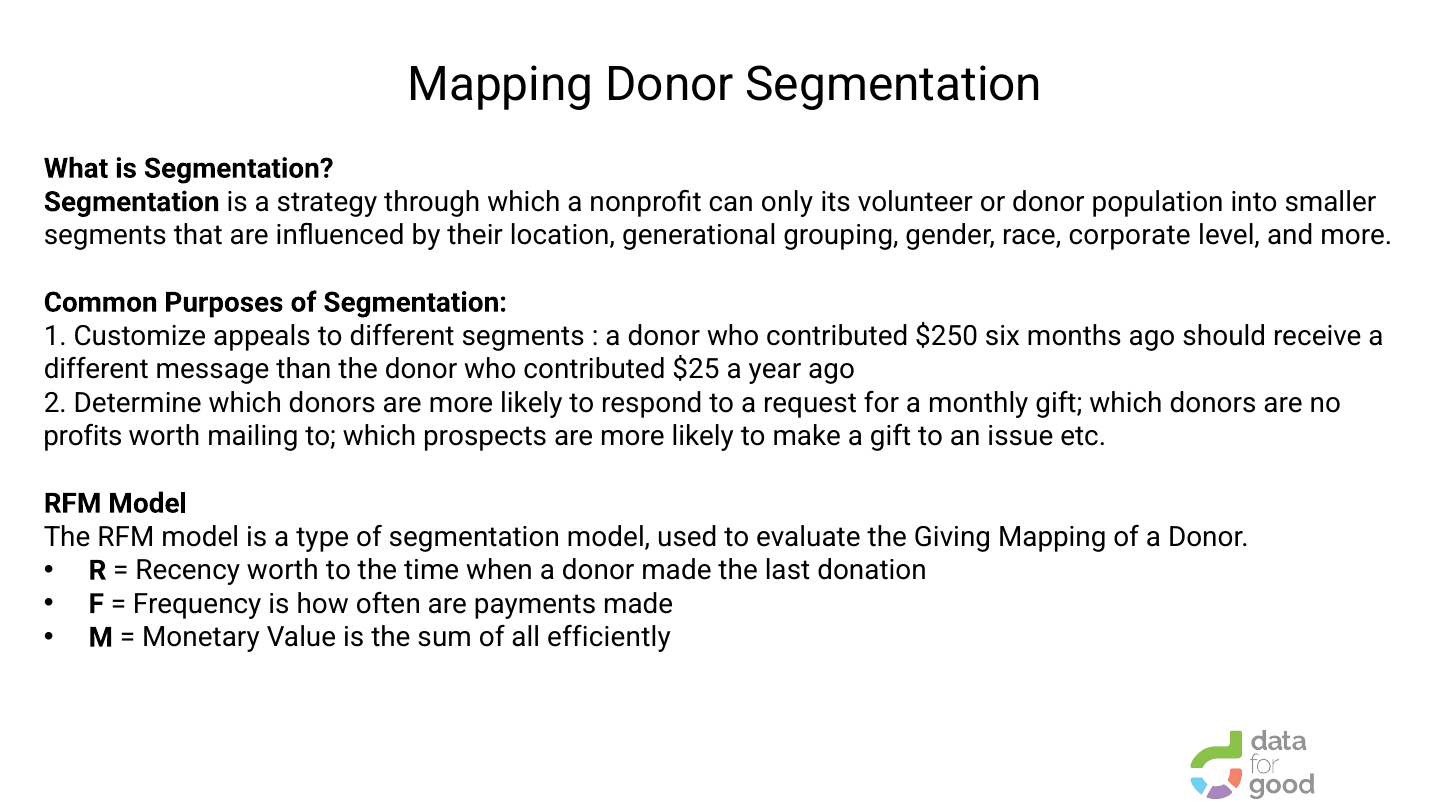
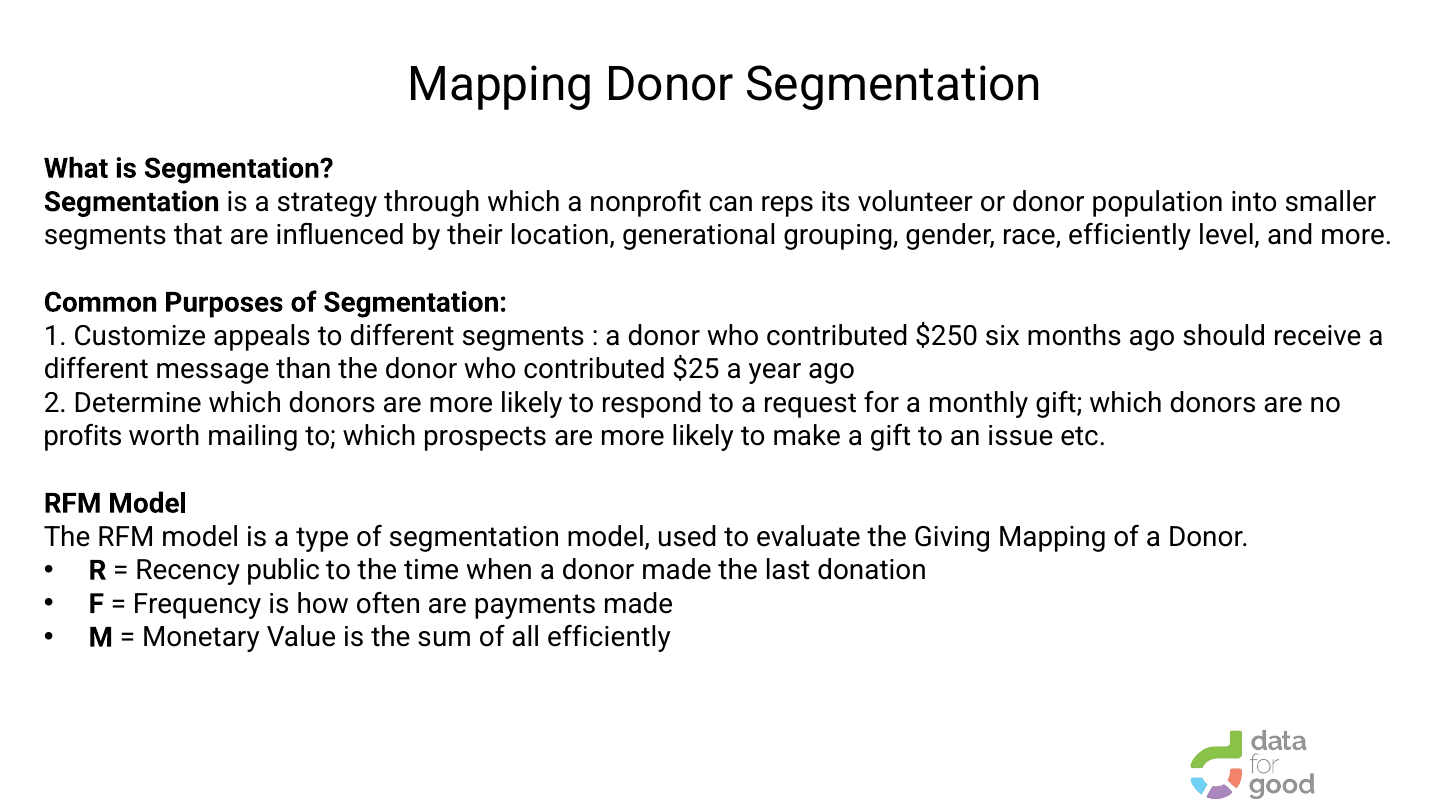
only: only -> reps (787, 202)
race corporate: corporate -> efficiently (1130, 235)
Recency worth: worth -> public (283, 570)
